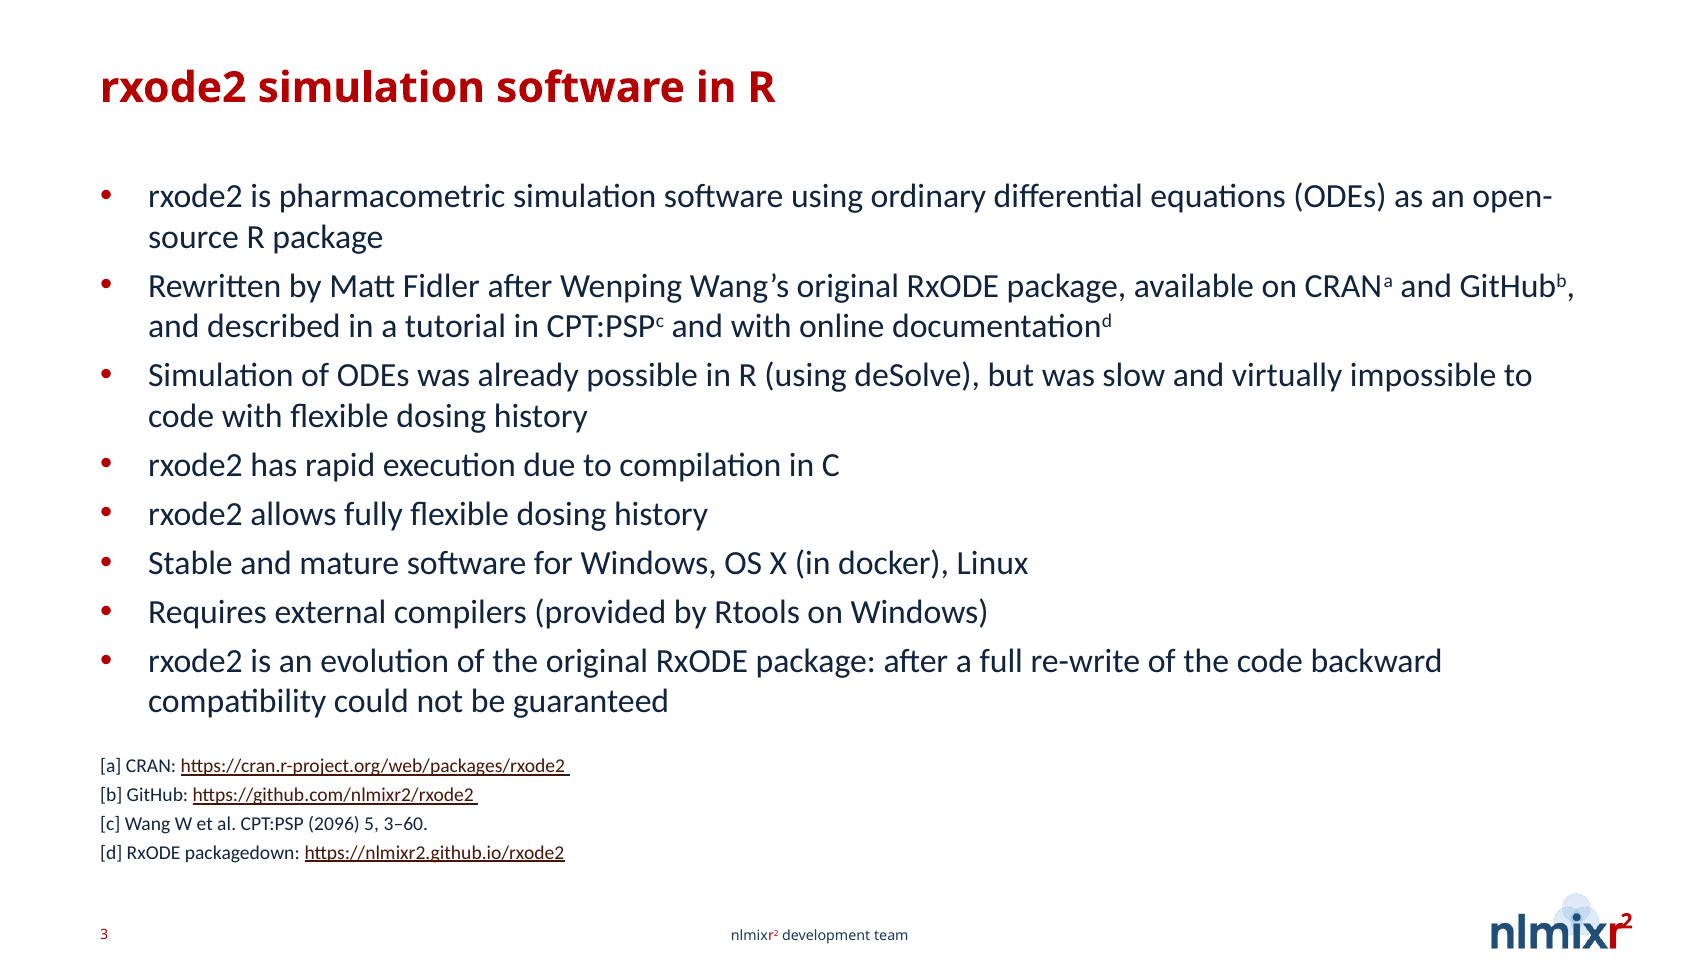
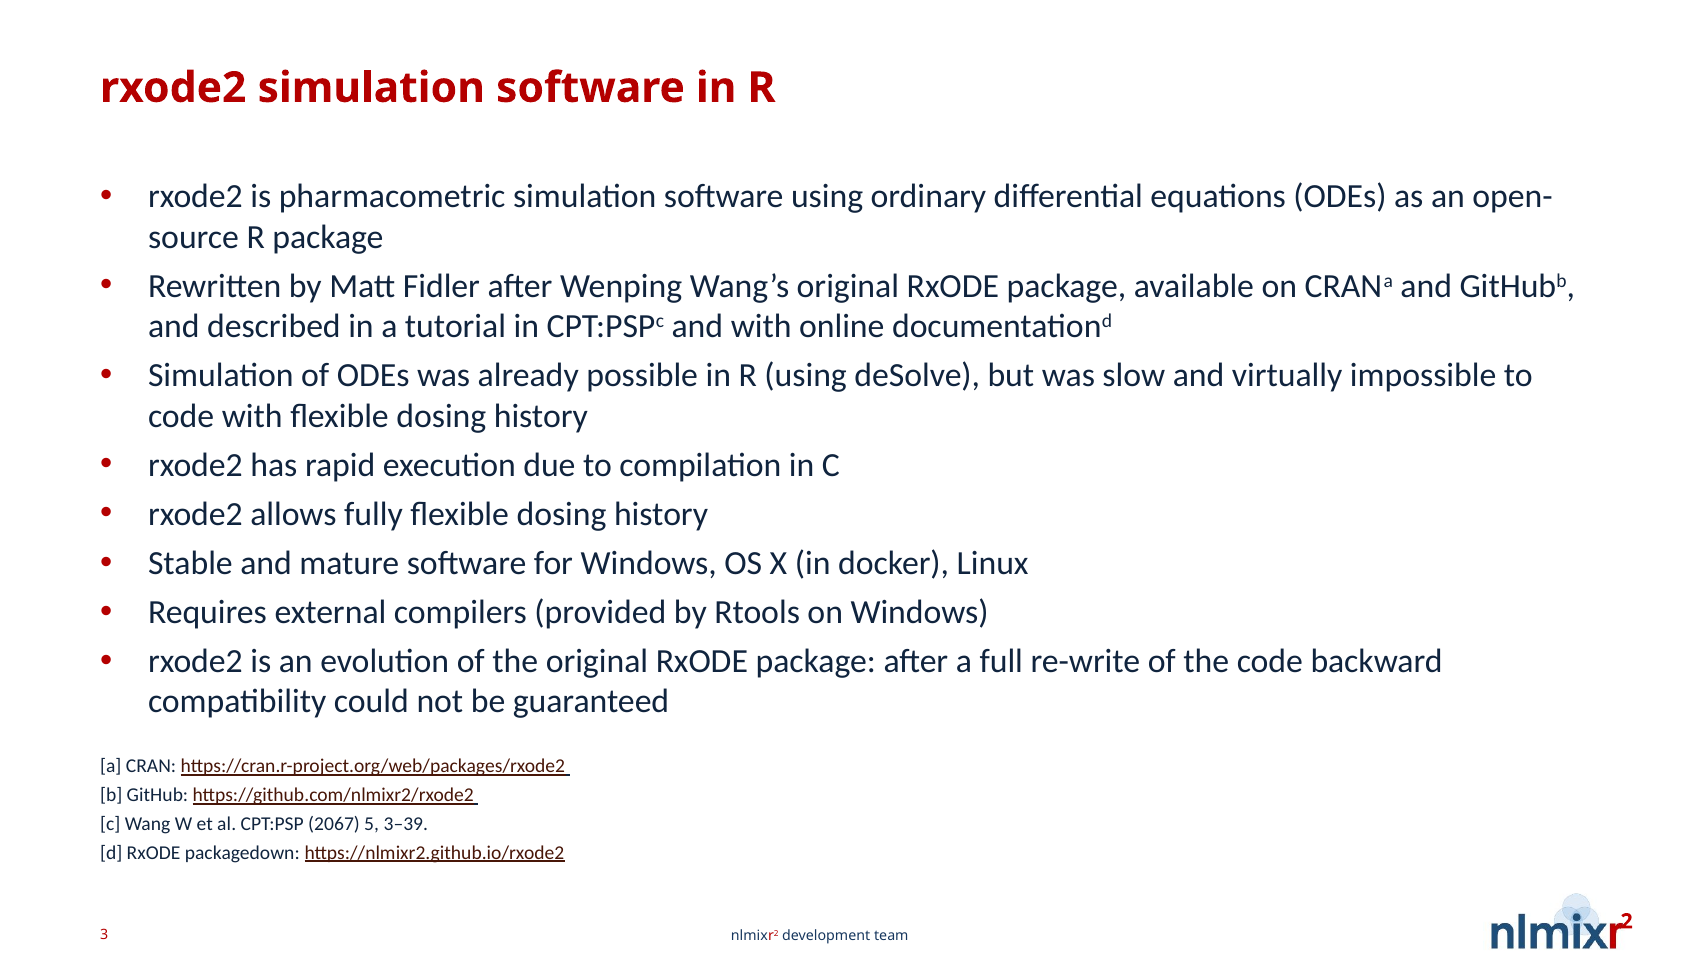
2096: 2096 -> 2067 (334, 825)
3–60: 3–60 -> 3–39 (406, 825)
